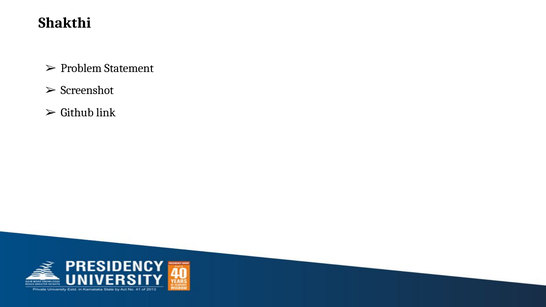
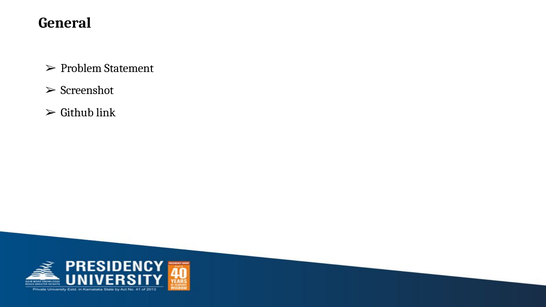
Shakthi: Shakthi -> General (65, 23)
